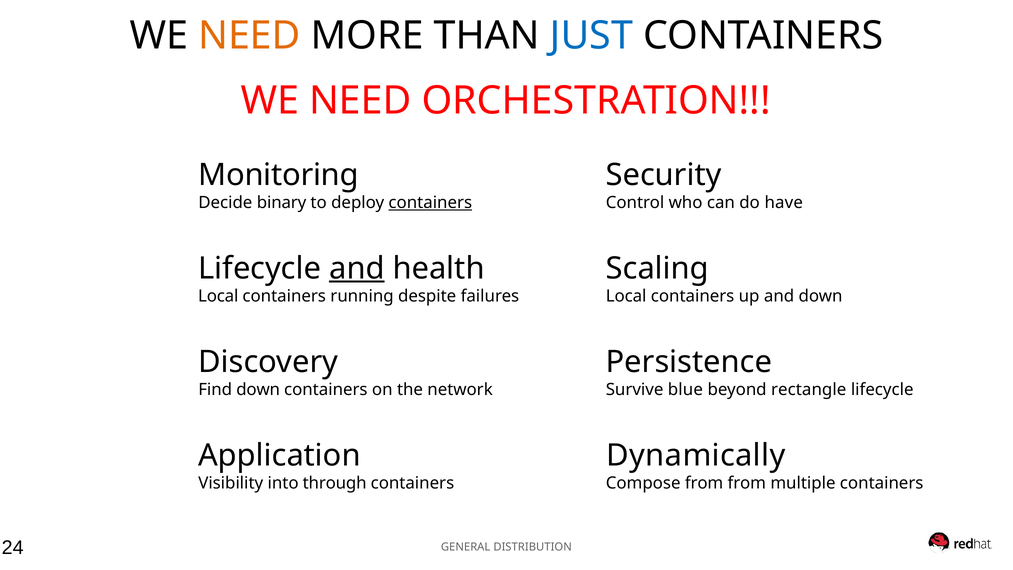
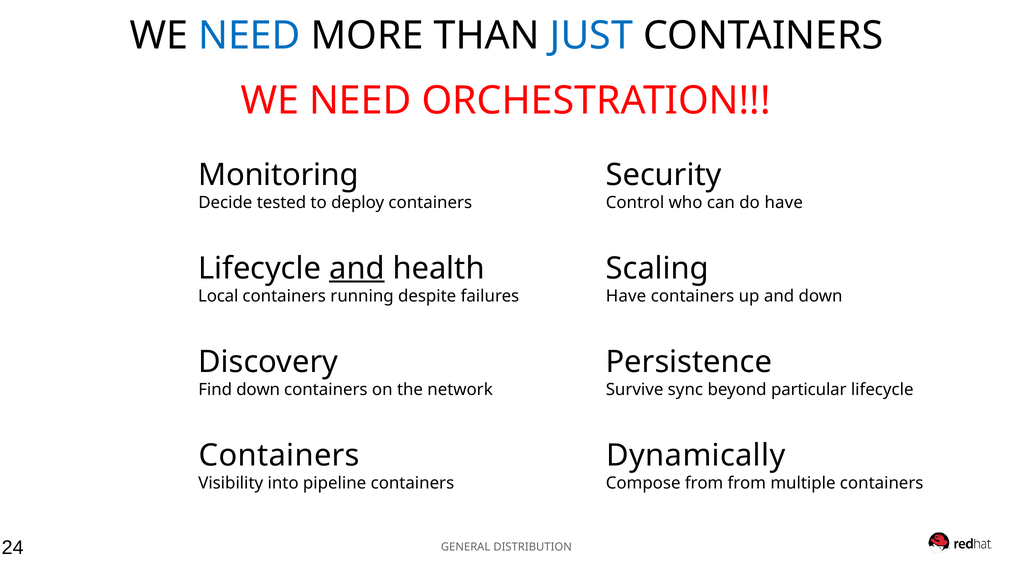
NEED colour: orange -> blue (249, 36)
binary: binary -> tested (282, 202)
containers underline: present -> none (430, 202)
Local: Local -> Have (626, 296)
blue: blue -> sync (685, 389)
rectangle: rectangle -> particular (809, 389)
Application: Application -> Containers (279, 455)
through: through -> pipeline (335, 483)
